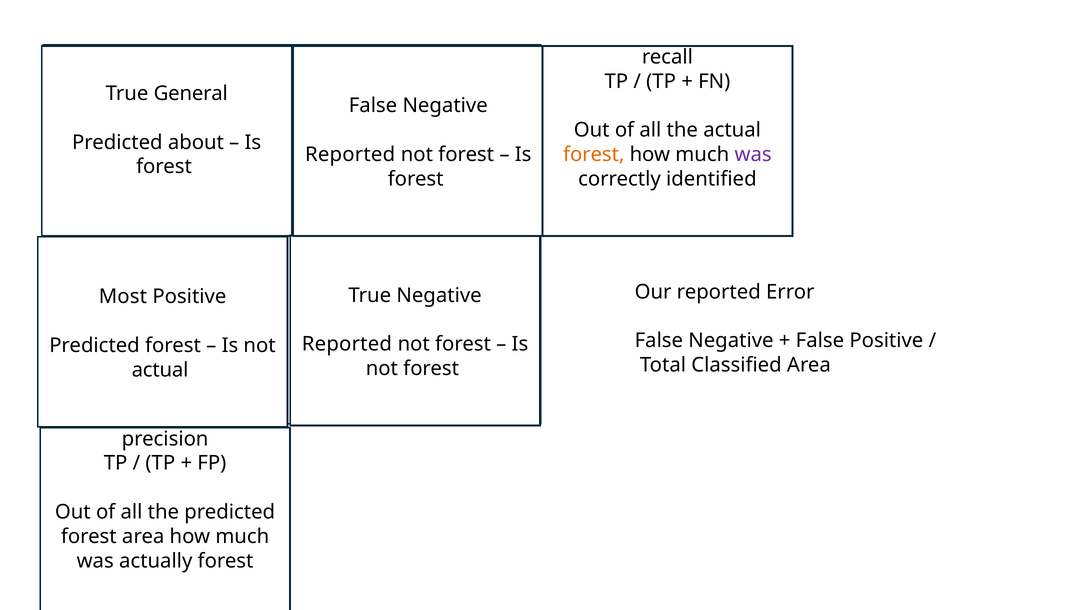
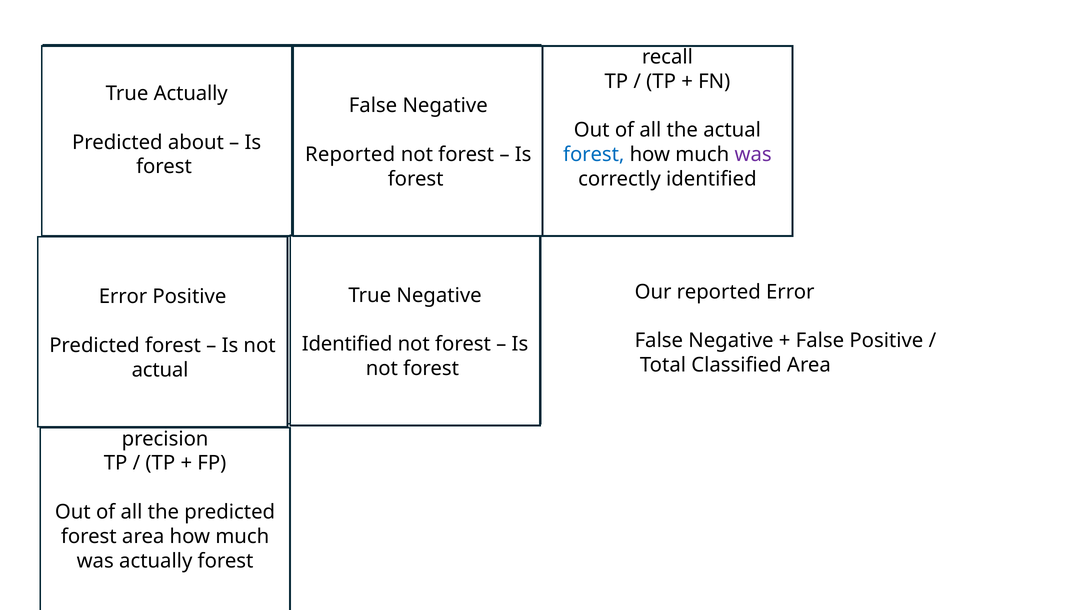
True General: General -> Actually (191, 94)
forest colour: orange -> blue (594, 155)
Most: Most -> Error (123, 297)
Reported: Reported -> Identified (347, 344)
